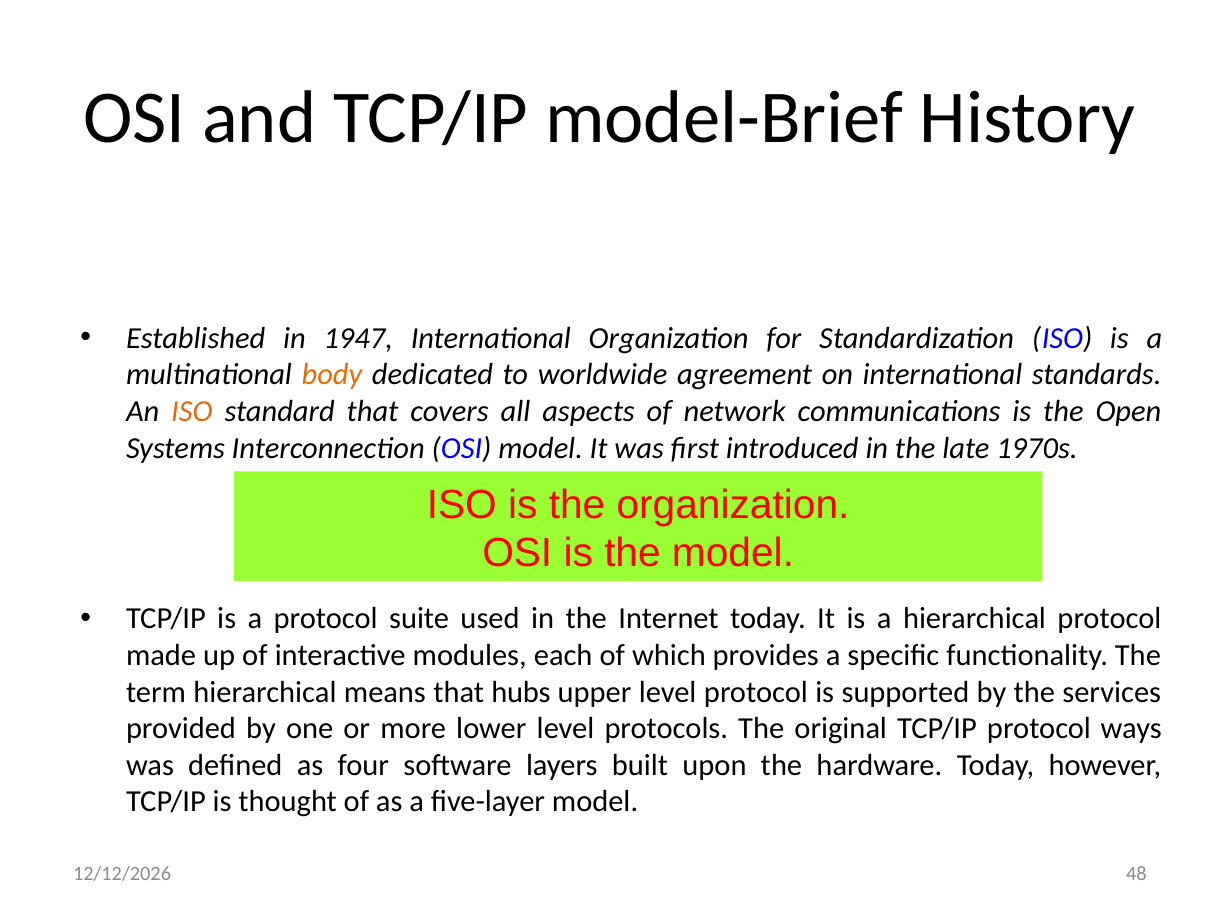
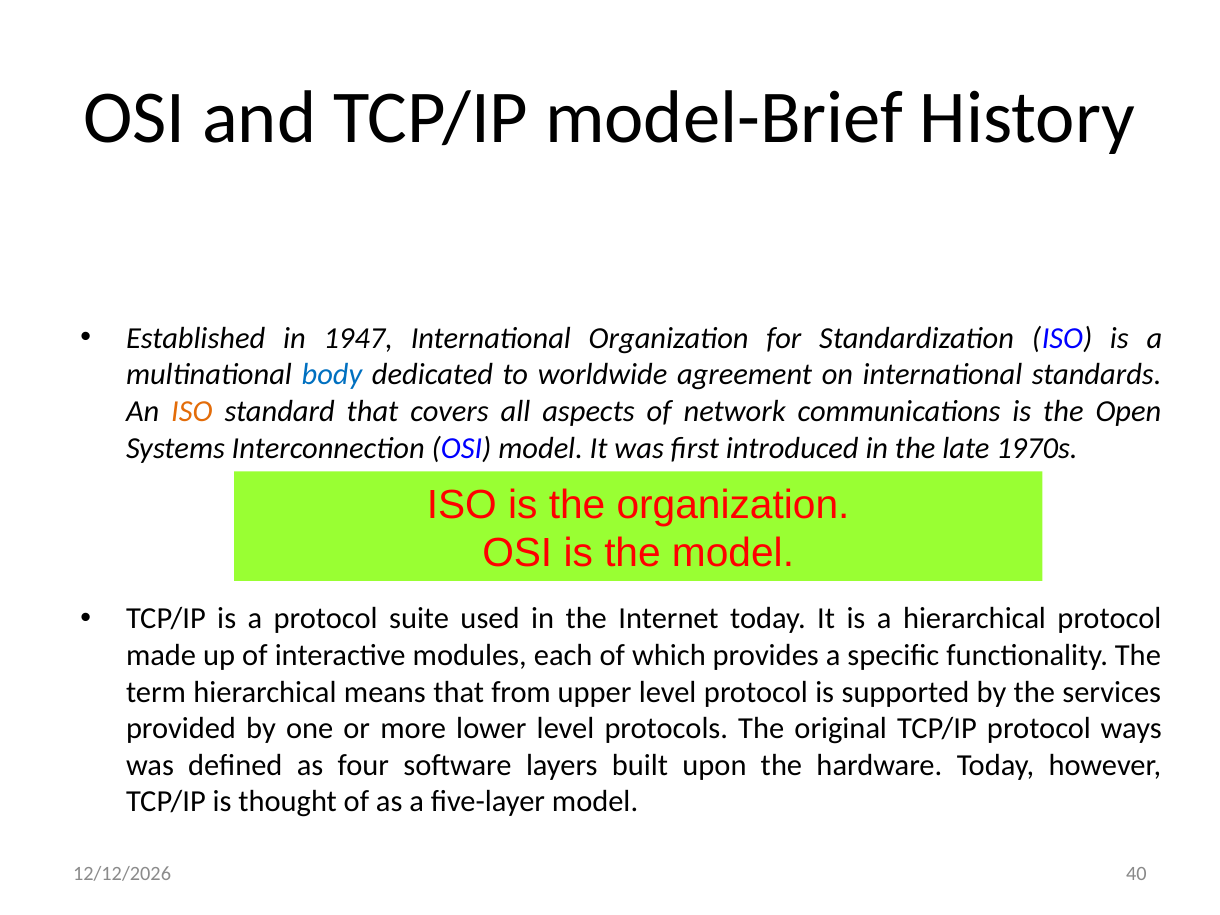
body colour: orange -> blue (332, 375)
hubs: hubs -> from (521, 692)
48: 48 -> 40 (1136, 874)
